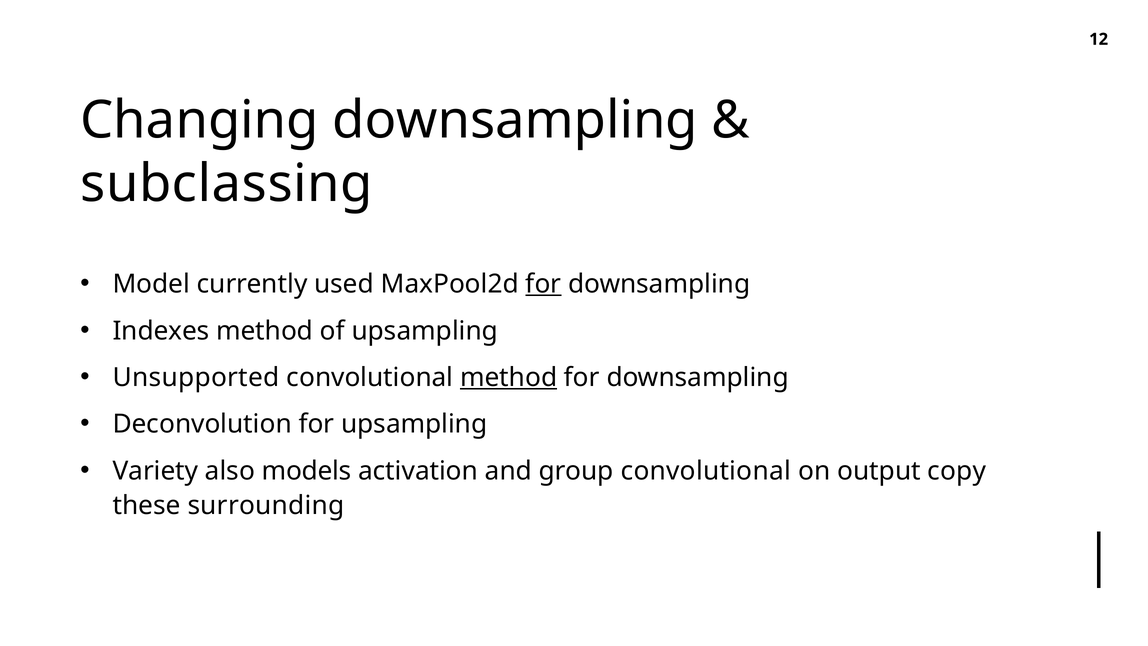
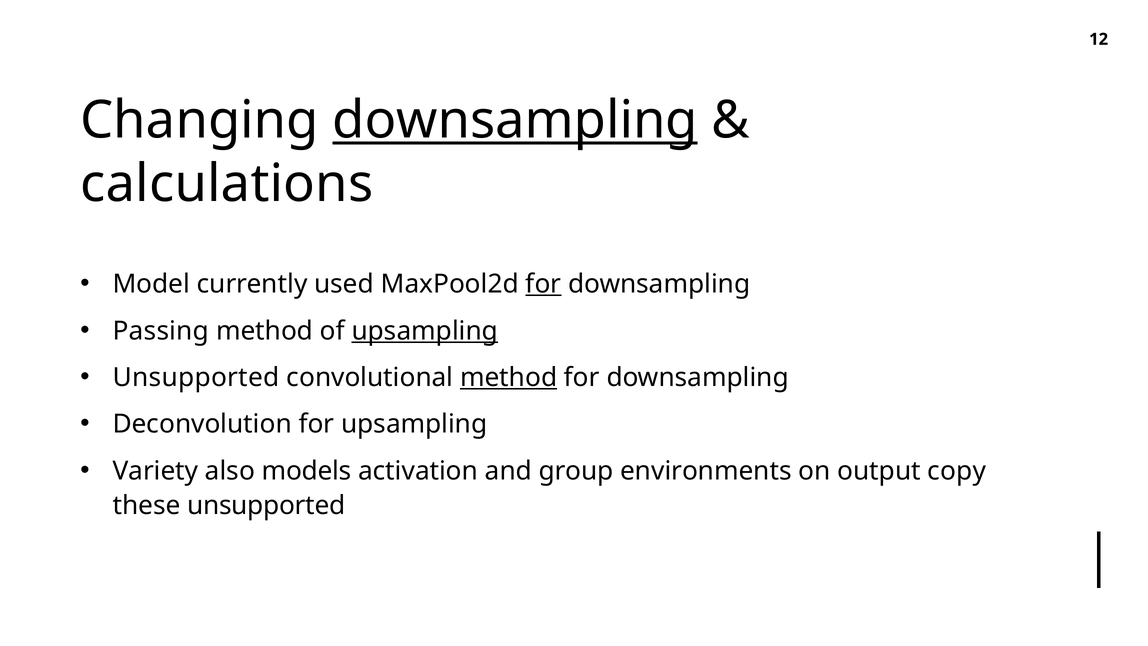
downsampling underline: none -> present (515, 120)
subclassing: subclassing -> calculations (227, 184)
Indexes: Indexes -> Passing (161, 331)
upsampling underline: none -> present (425, 331)
group convolutional: convolutional -> environments (706, 471)
these surrounding: surrounding -> unsupported (266, 505)
